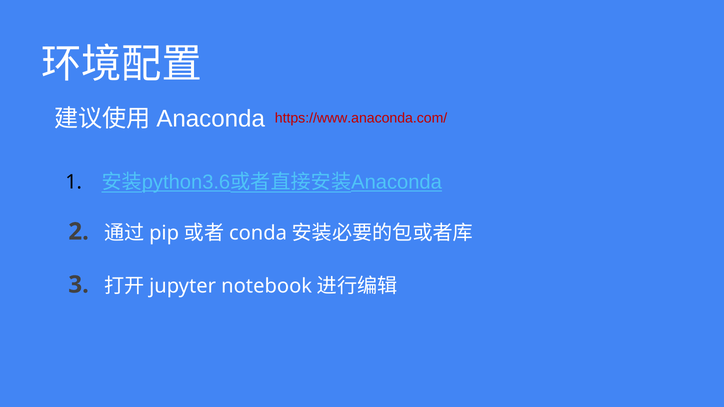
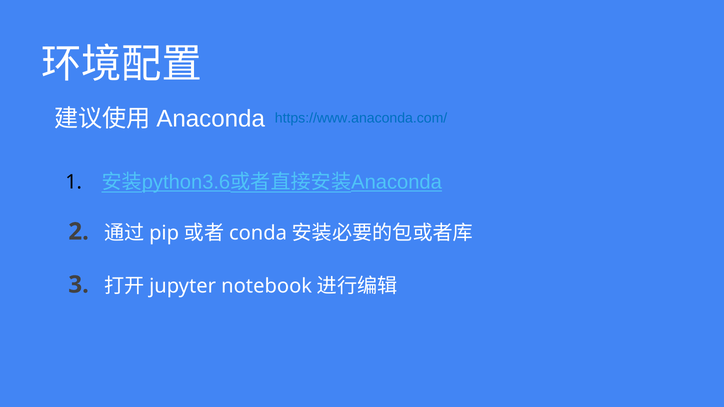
https://www.anaconda.com/ colour: red -> blue (361, 118)
